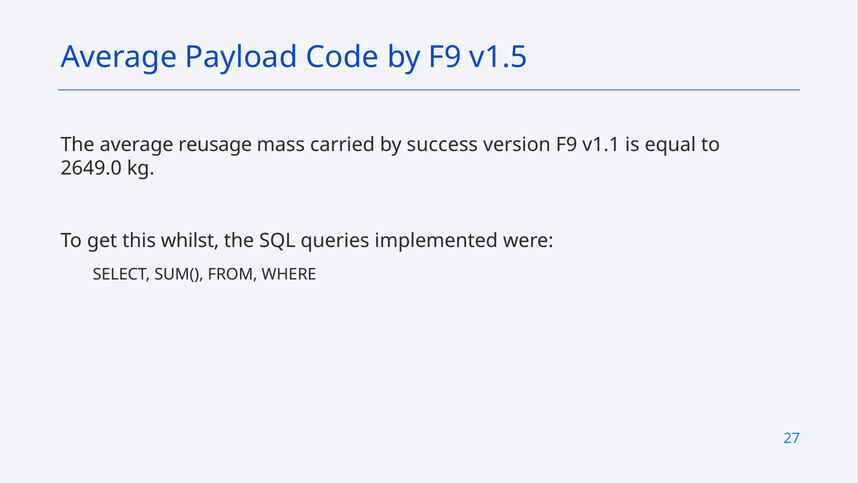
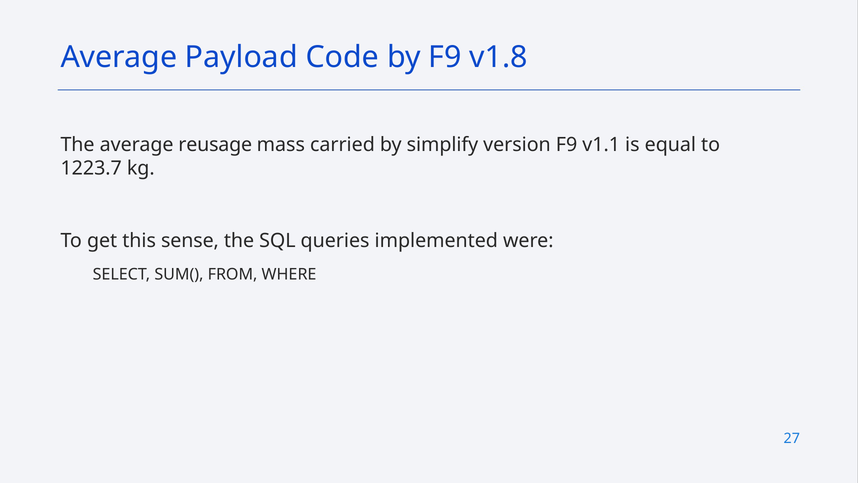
v1.5: v1.5 -> v1.8 (499, 57)
success: success -> simplify (442, 145)
2649.0: 2649.0 -> 1223.7 (91, 168)
whilst: whilst -> sense (190, 240)
